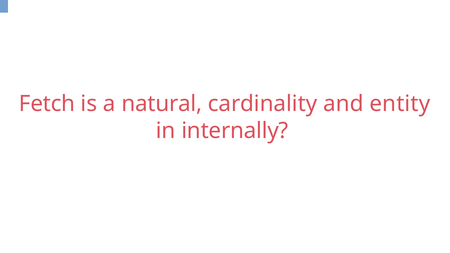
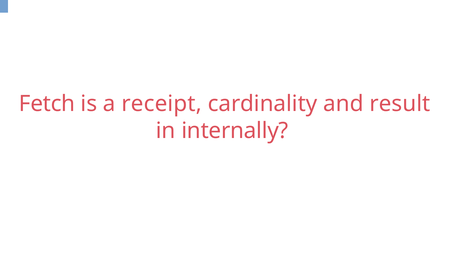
natural: natural -> receipt (162, 104)
entity: entity -> result (400, 104)
